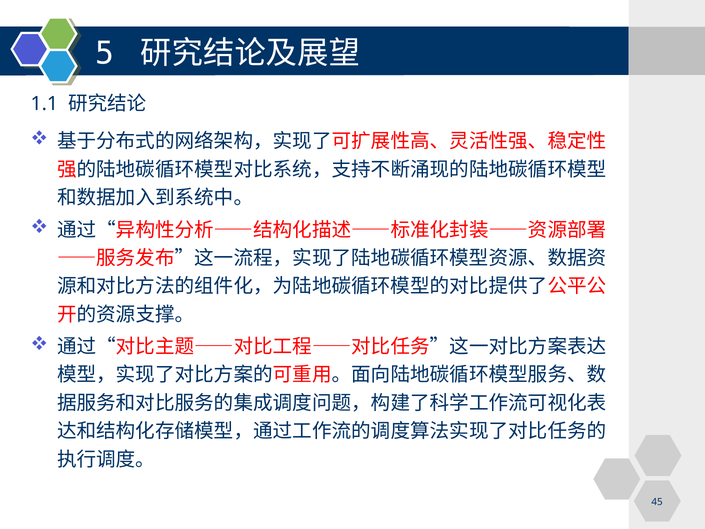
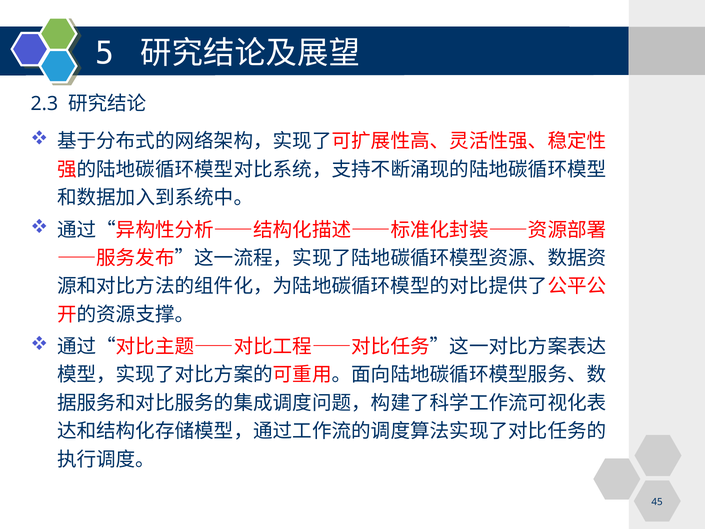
1.1: 1.1 -> 2.3 (44, 104)
